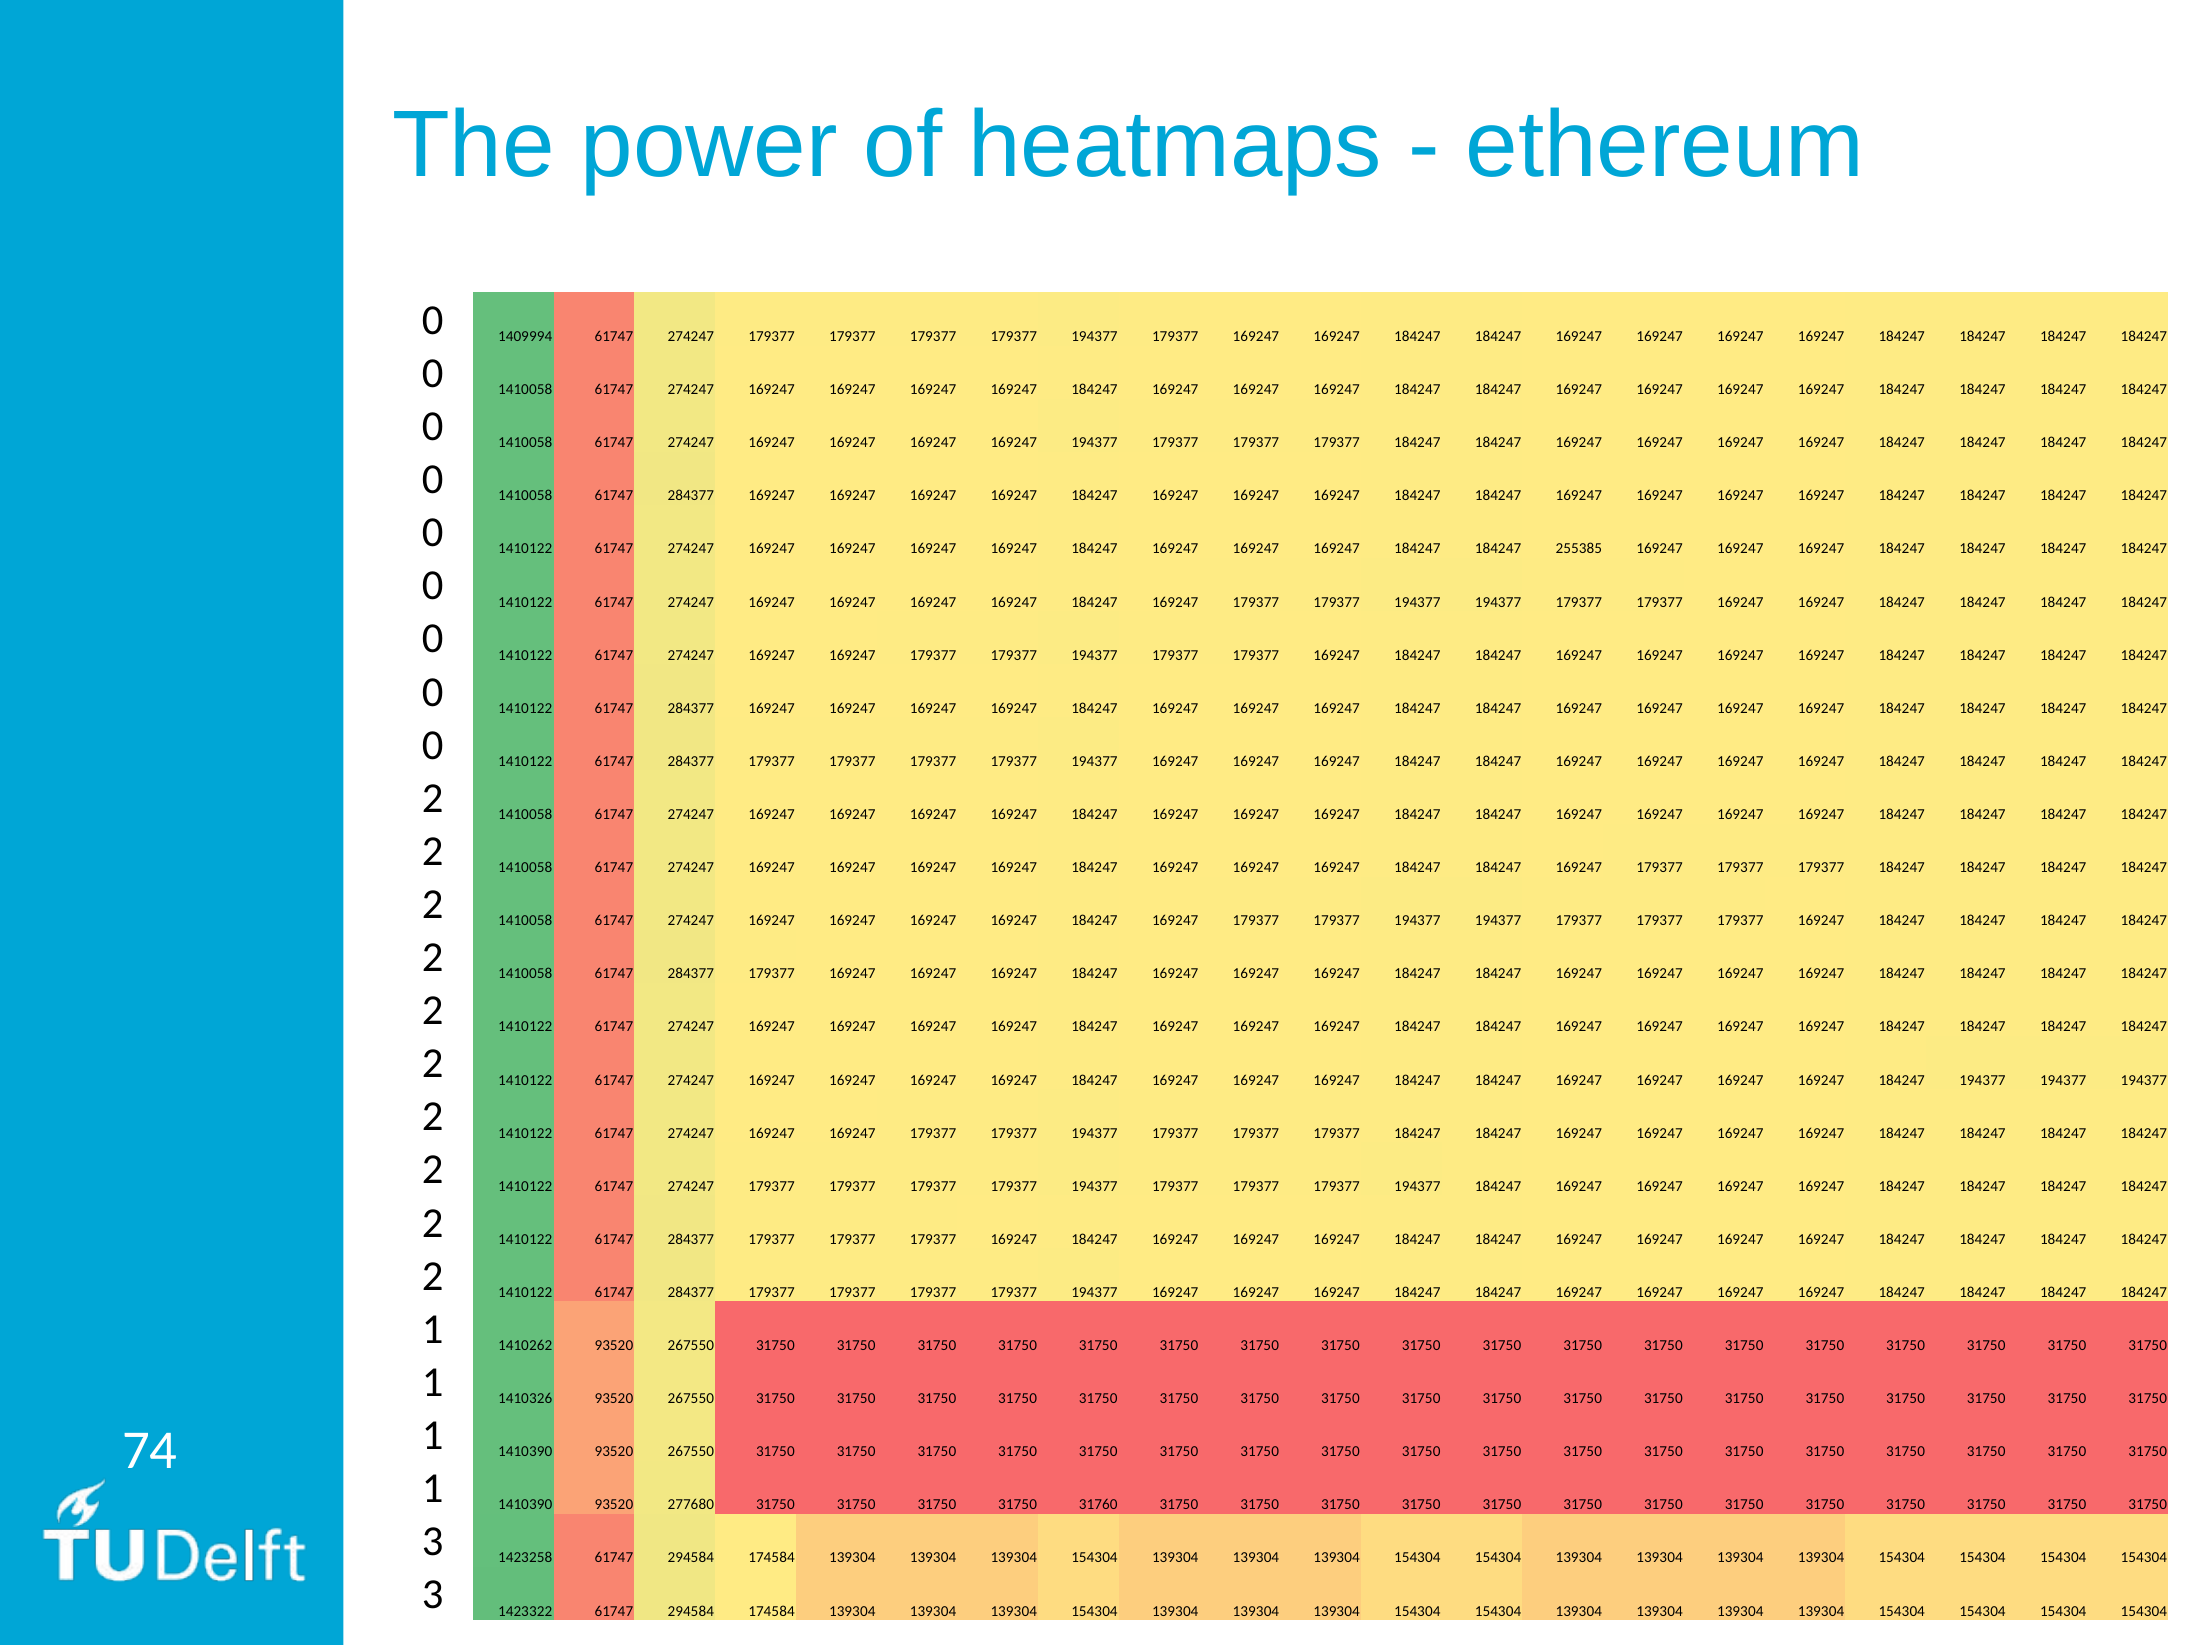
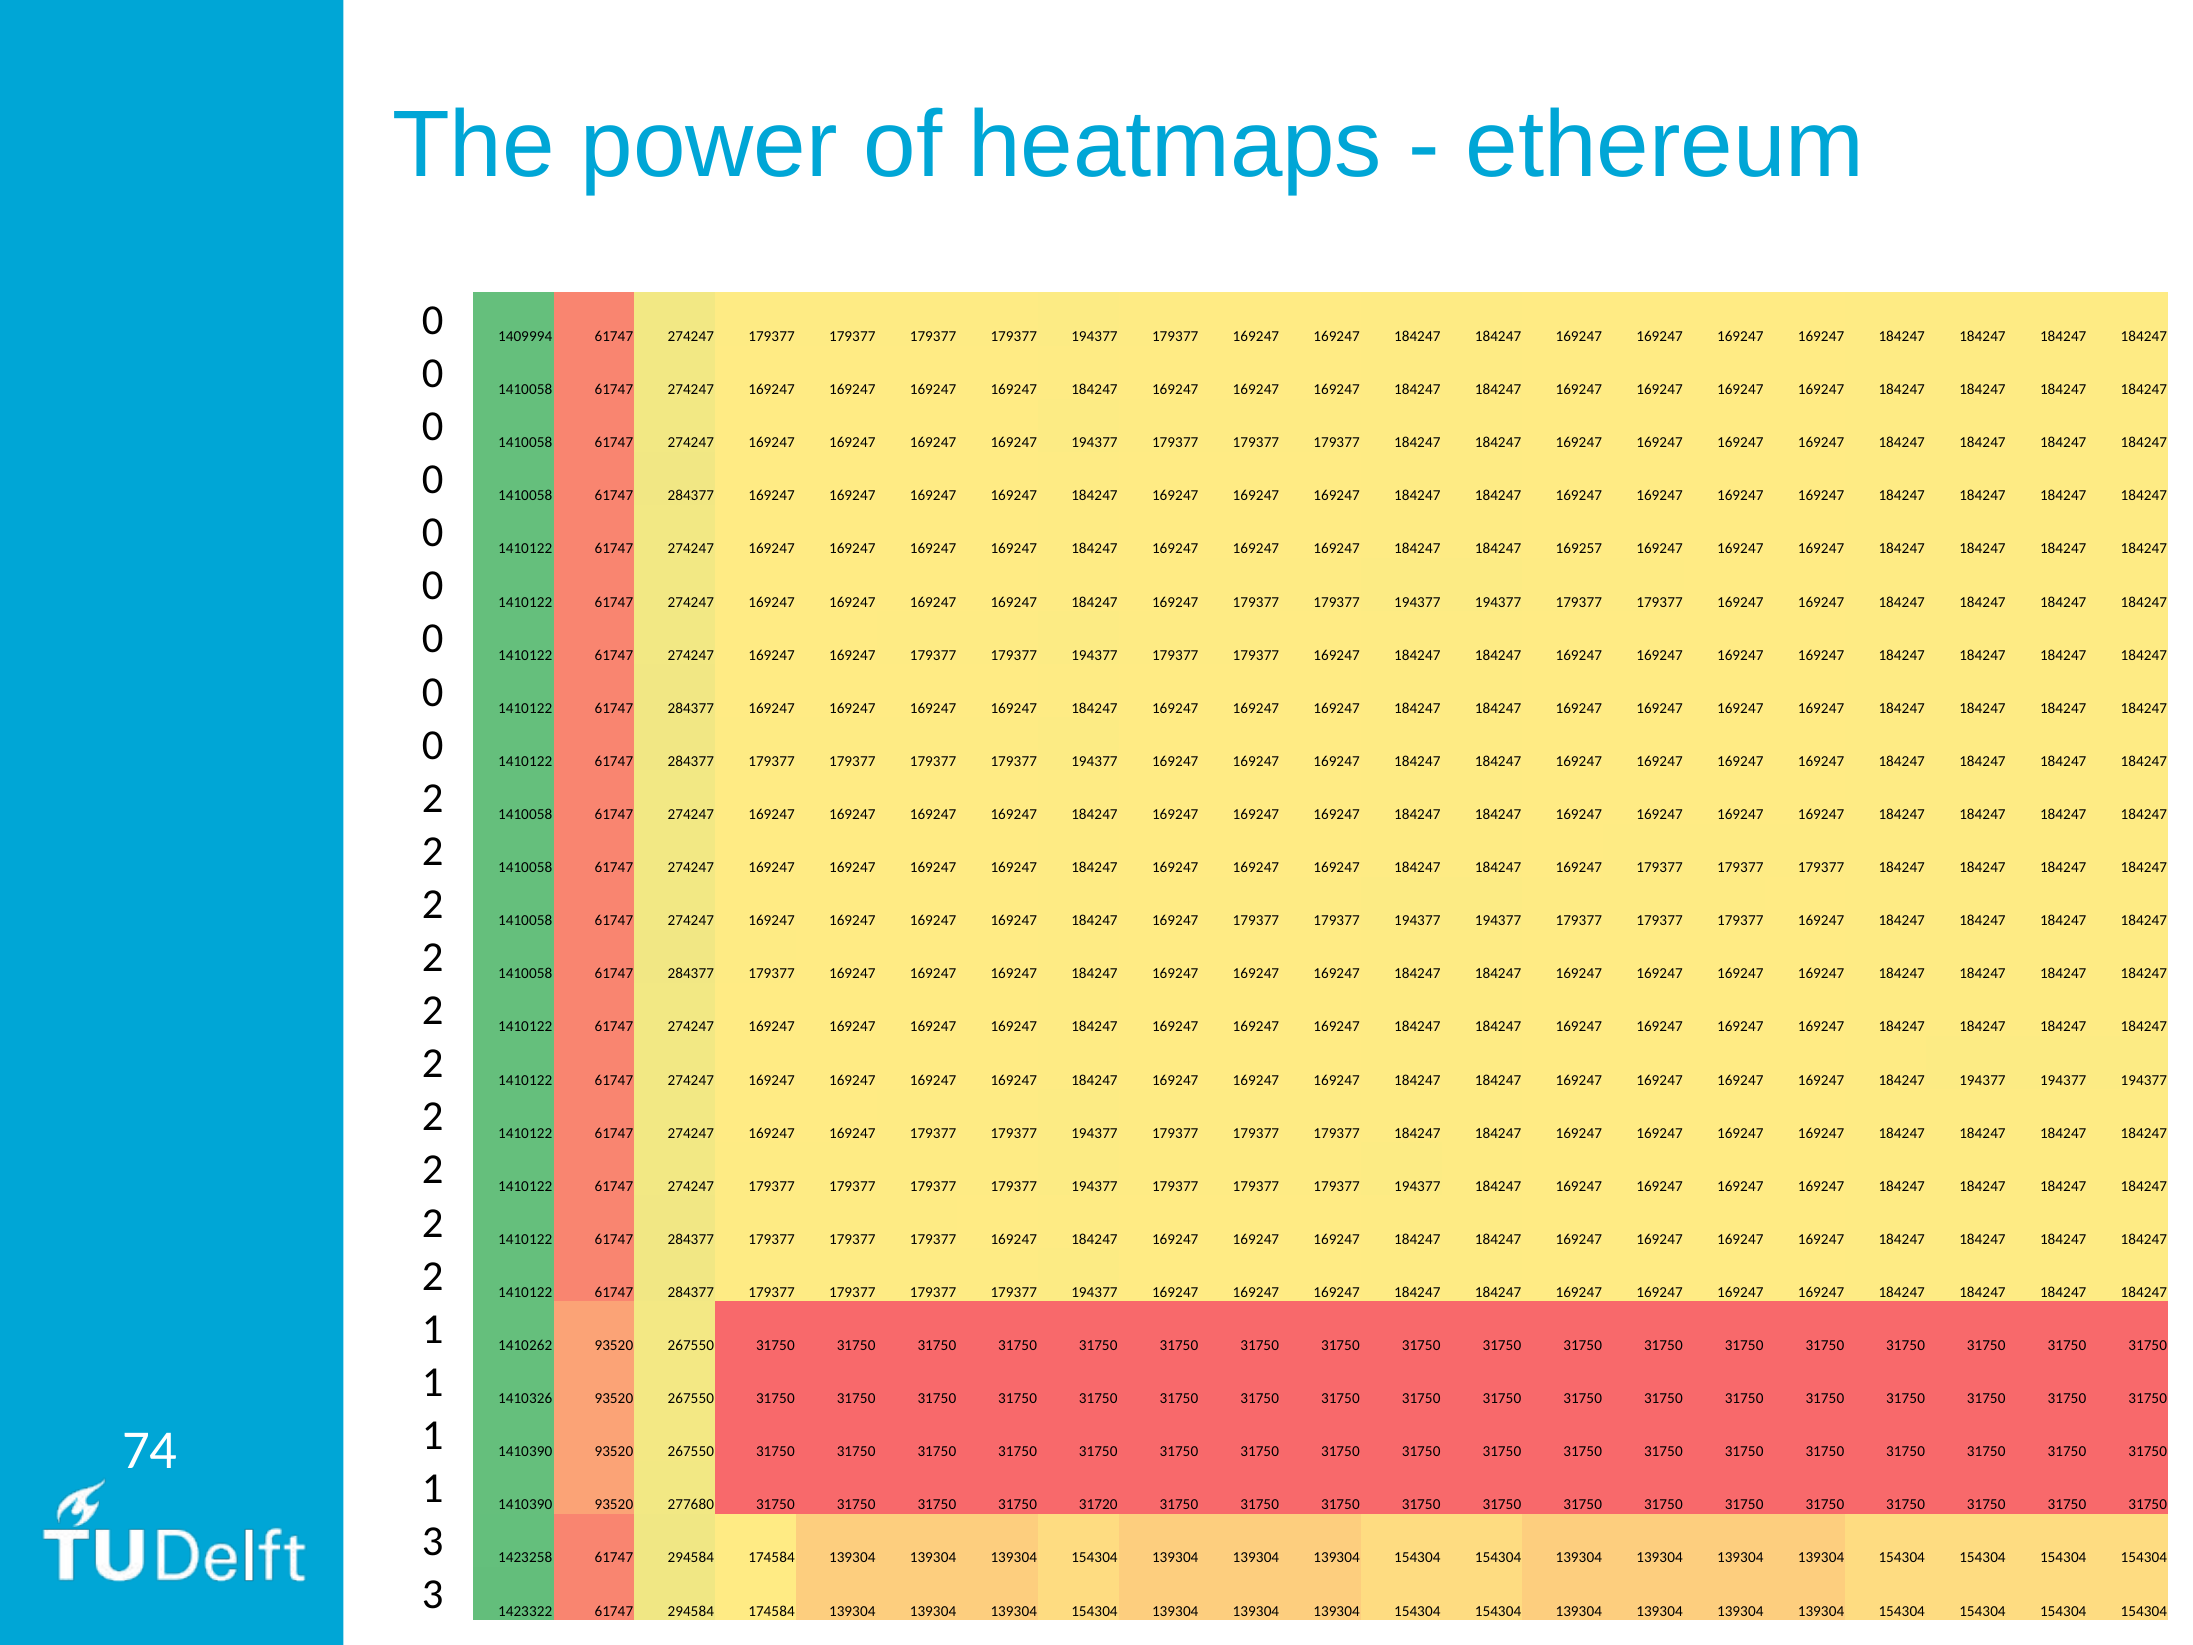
255385: 255385 -> 169257 (1579, 549)
31760: 31760 -> 31720 (1098, 1505)
